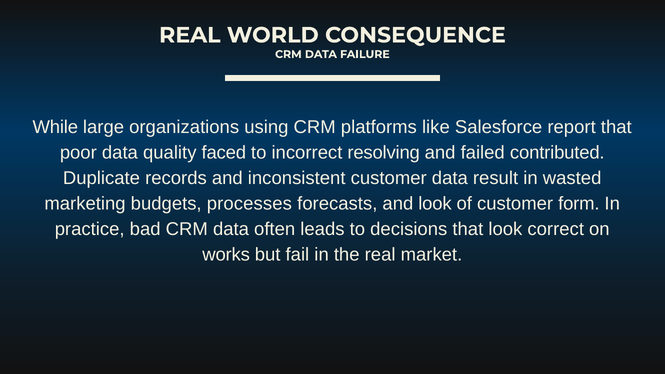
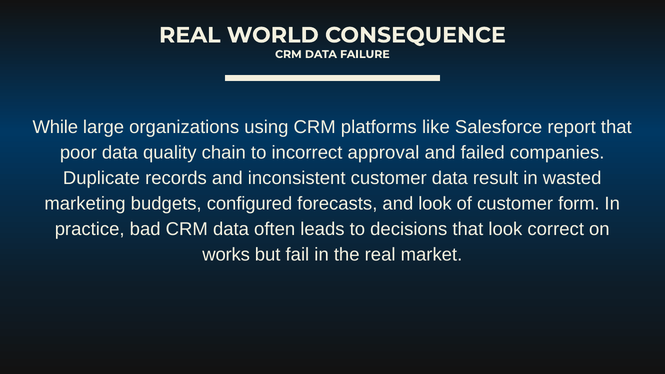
faced: faced -> chain (224, 153)
resolving: resolving -> approval (383, 153)
contributed: contributed -> companies (557, 153)
processes: processes -> configured (249, 204)
